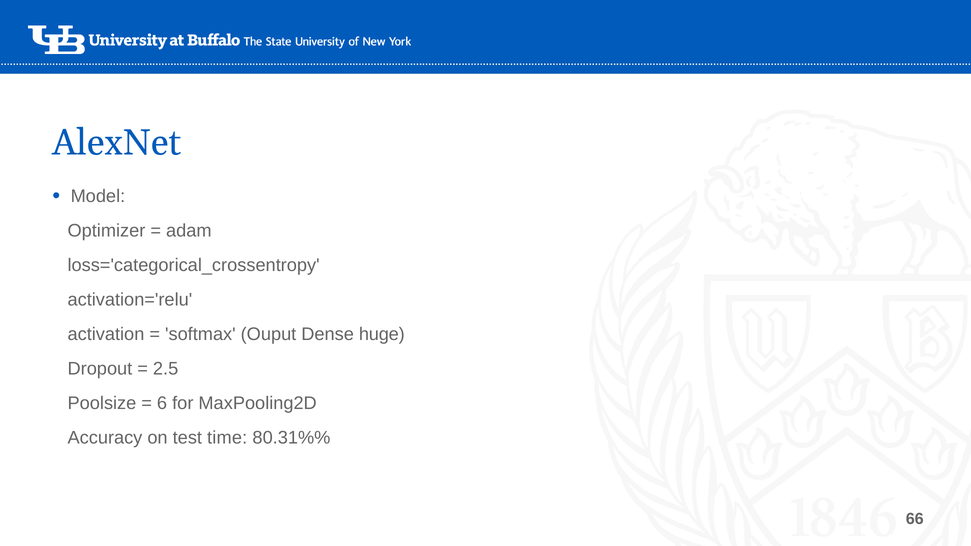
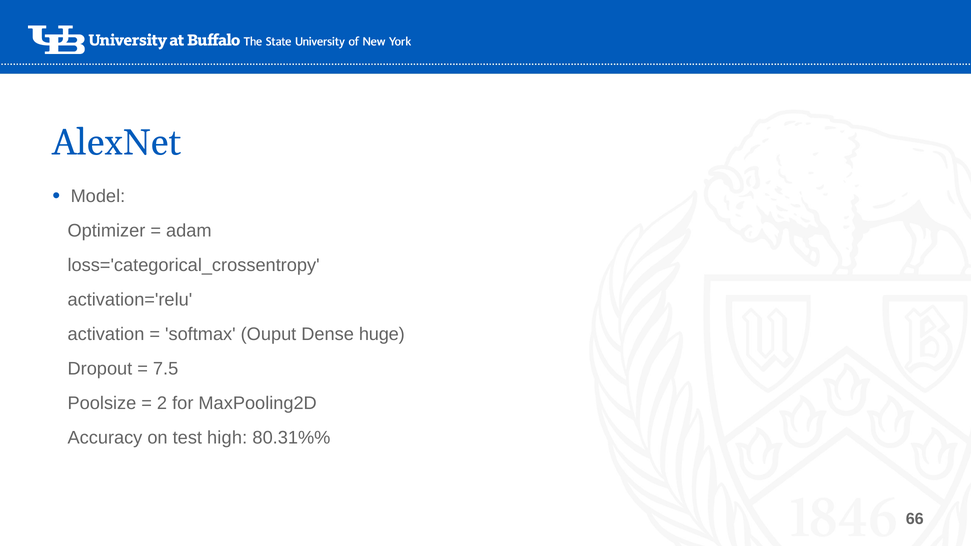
2.5: 2.5 -> 7.5 (166, 369)
6: 6 -> 2 (162, 403)
time: time -> high (227, 438)
